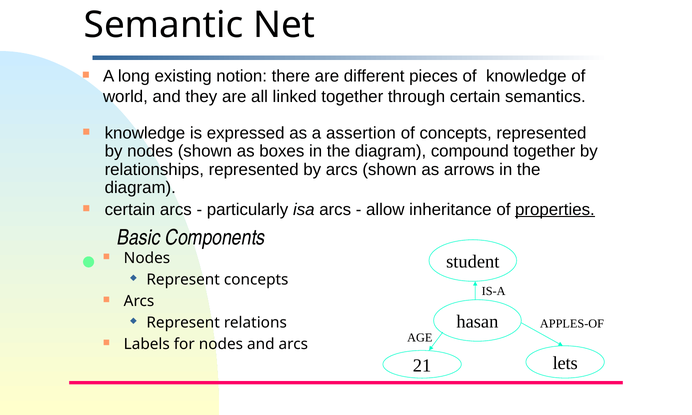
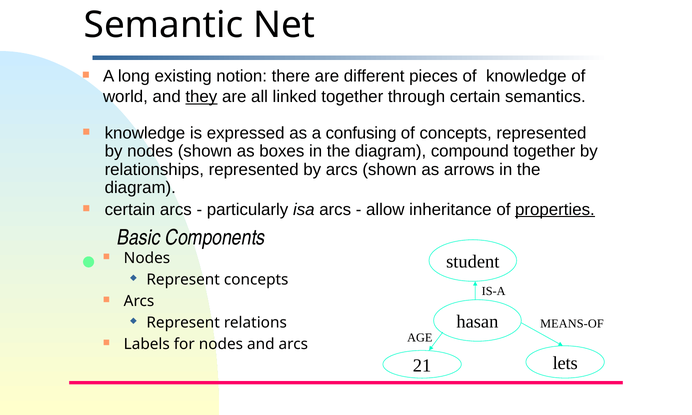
they underline: none -> present (201, 97)
assertion: assertion -> confusing (361, 133)
APPLES-OF: APPLES-OF -> MEANS-OF (572, 324)
